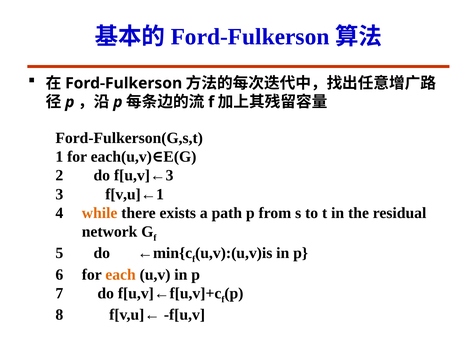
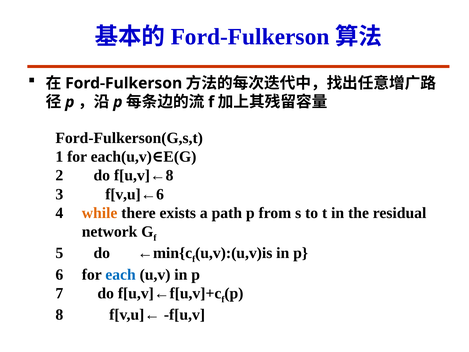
f[u,v]←3: f[u,v]←3 -> f[u,v]←8 (144, 175)
f[v,u]←1: f[v,u]←1 -> f[v,u]←6 (135, 194)
each colour: orange -> blue (121, 274)
